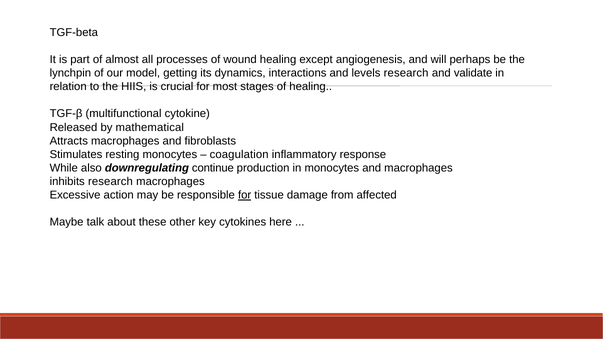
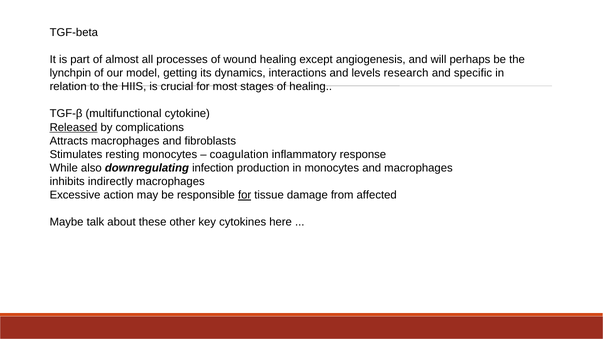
validate: validate -> specific (473, 73)
Released underline: none -> present (74, 127)
mathematical: mathematical -> complications (150, 127)
continue: continue -> infection (213, 168)
inhibits research: research -> indirectly (110, 182)
